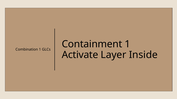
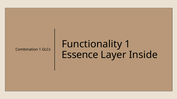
Containment: Containment -> Functionality (92, 44)
Activate: Activate -> Essence (80, 55)
